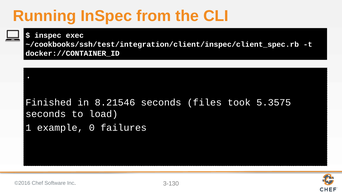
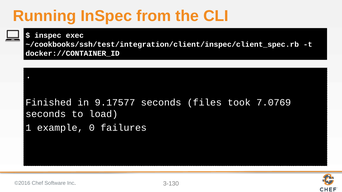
8.21546: 8.21546 -> 9.17577 (115, 103)
5.3575: 5.3575 -> 7.0769 (274, 103)
